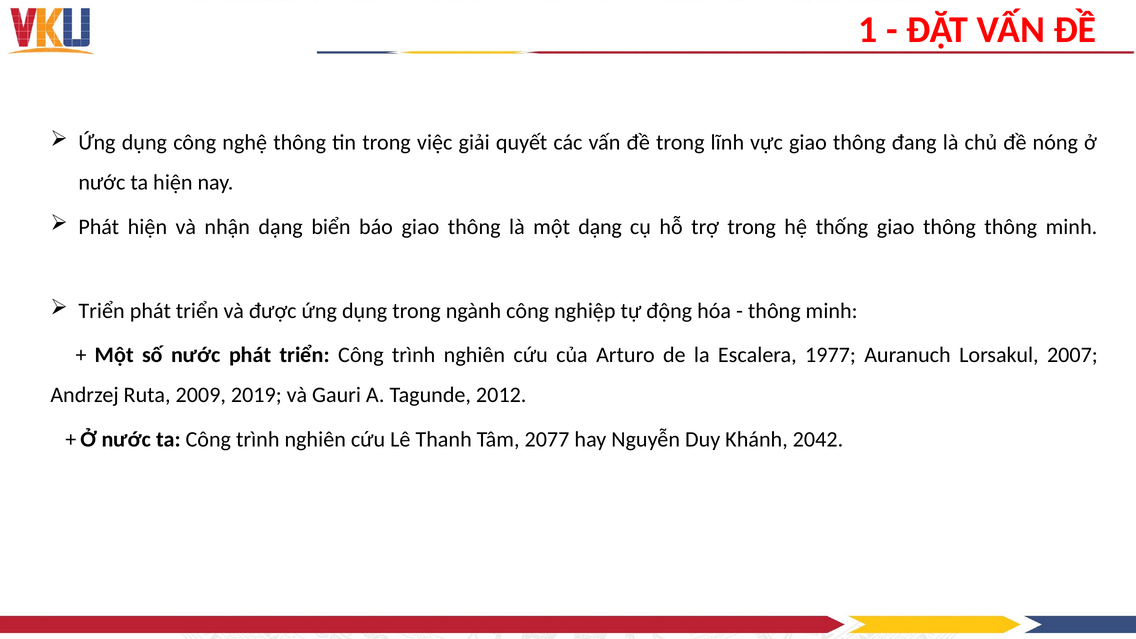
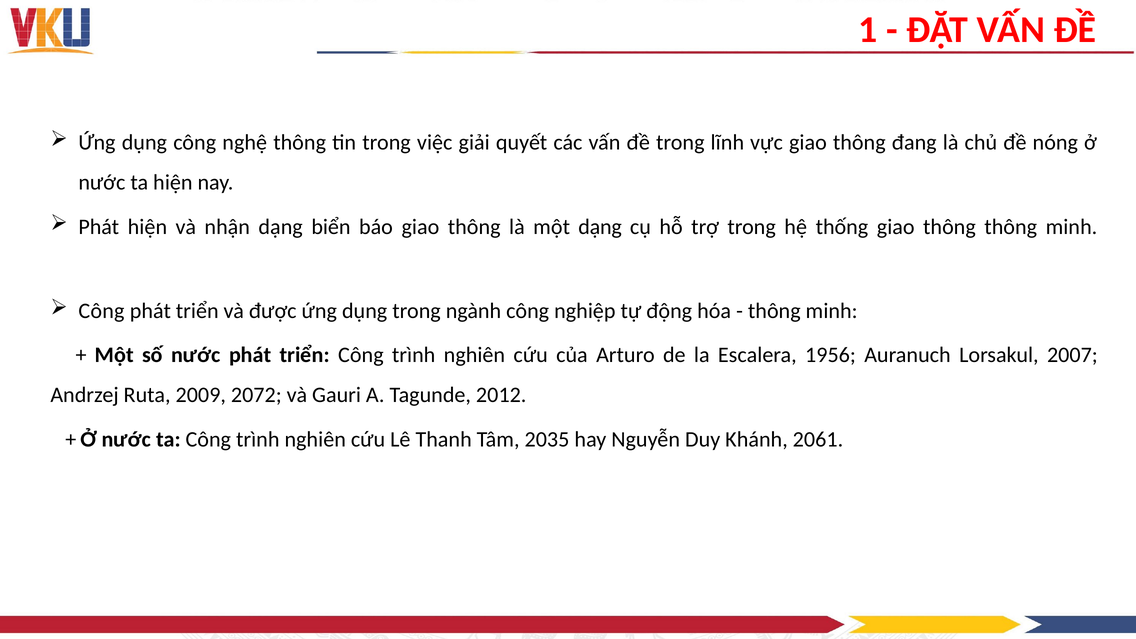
Triển: Triển -> Công (101, 311)
1977: 1977 -> 1956 (830, 355)
2019: 2019 -> 2072 (256, 395)
2077: 2077 -> 2035 (547, 439)
2042: 2042 -> 2061 (818, 439)
